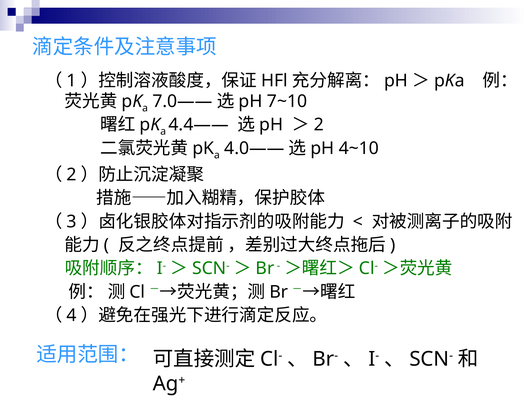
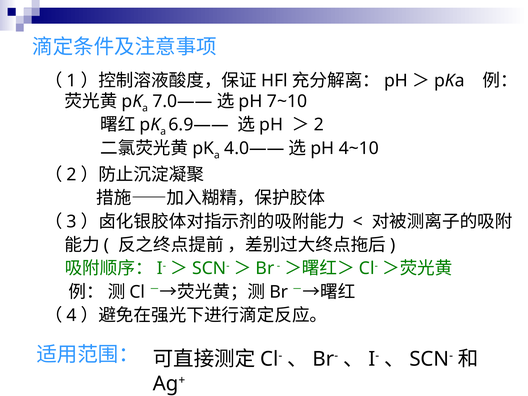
4.4——: 4.4—— -> 6.9—— (199, 125)
